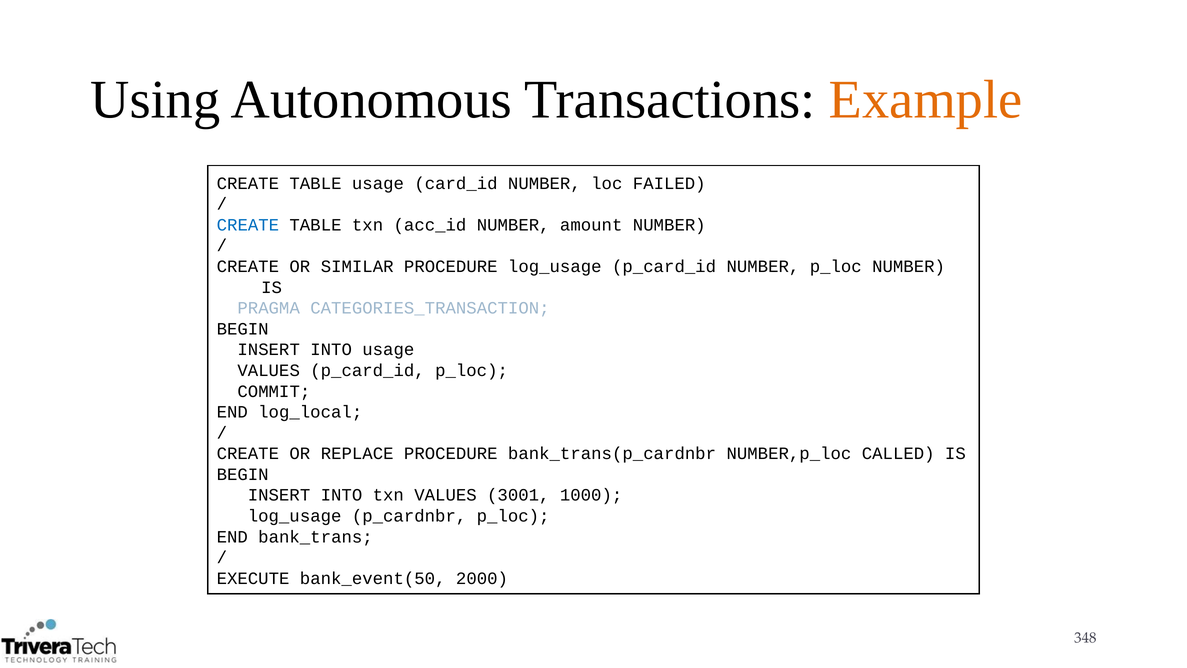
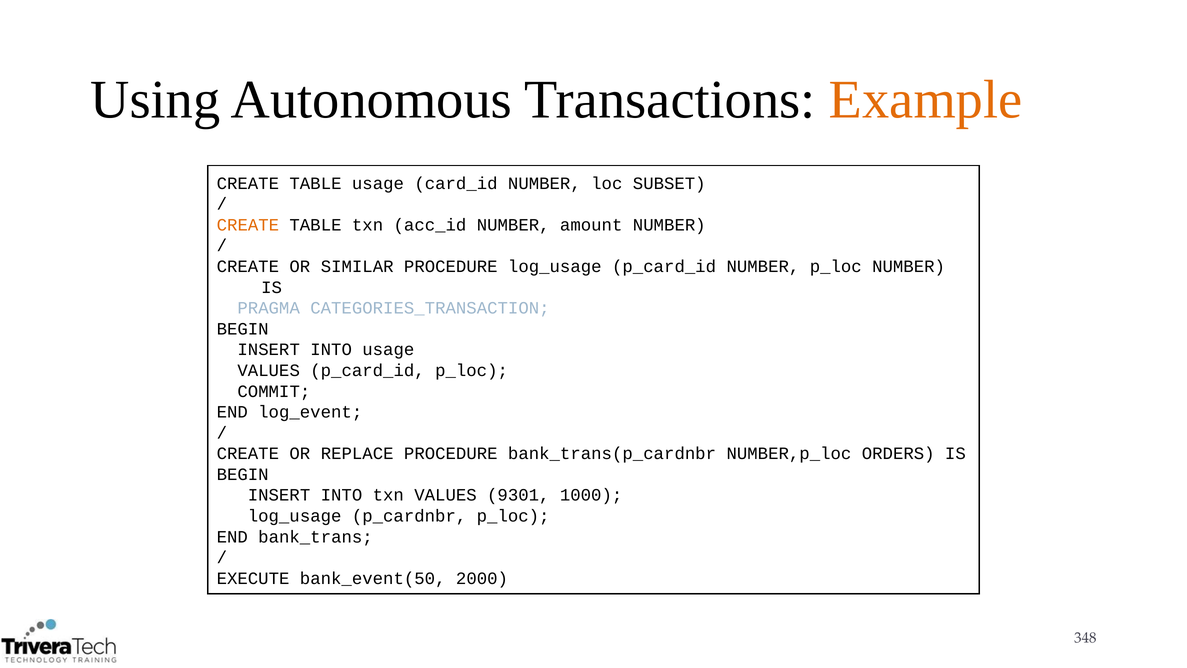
FAILED: FAILED -> SUBSET (669, 183)
CREATE colour: blue -> orange (248, 225)
log_local: log_local -> log_event (310, 412)
CALLED: CALLED -> ORDERS (898, 453)
3001: 3001 -> 9301 (518, 495)
